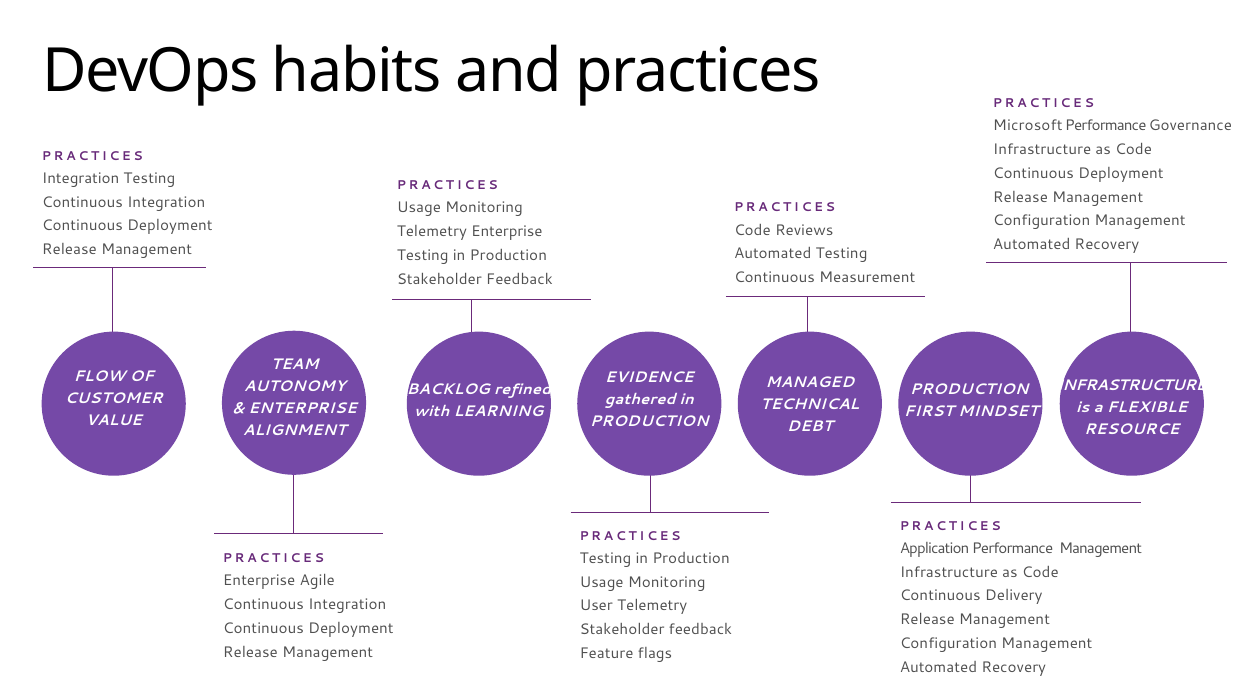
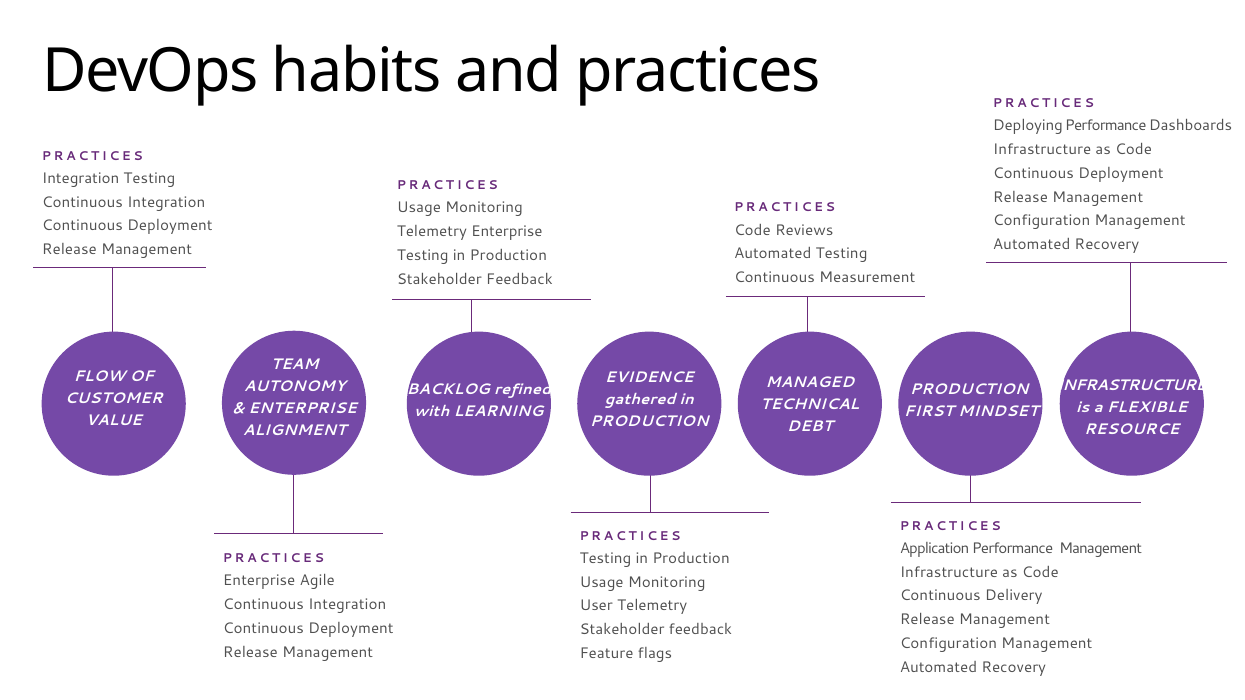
Microsoft: Microsoft -> Deploying (1028, 126)
Governance: Governance -> Dashboards (1191, 126)
